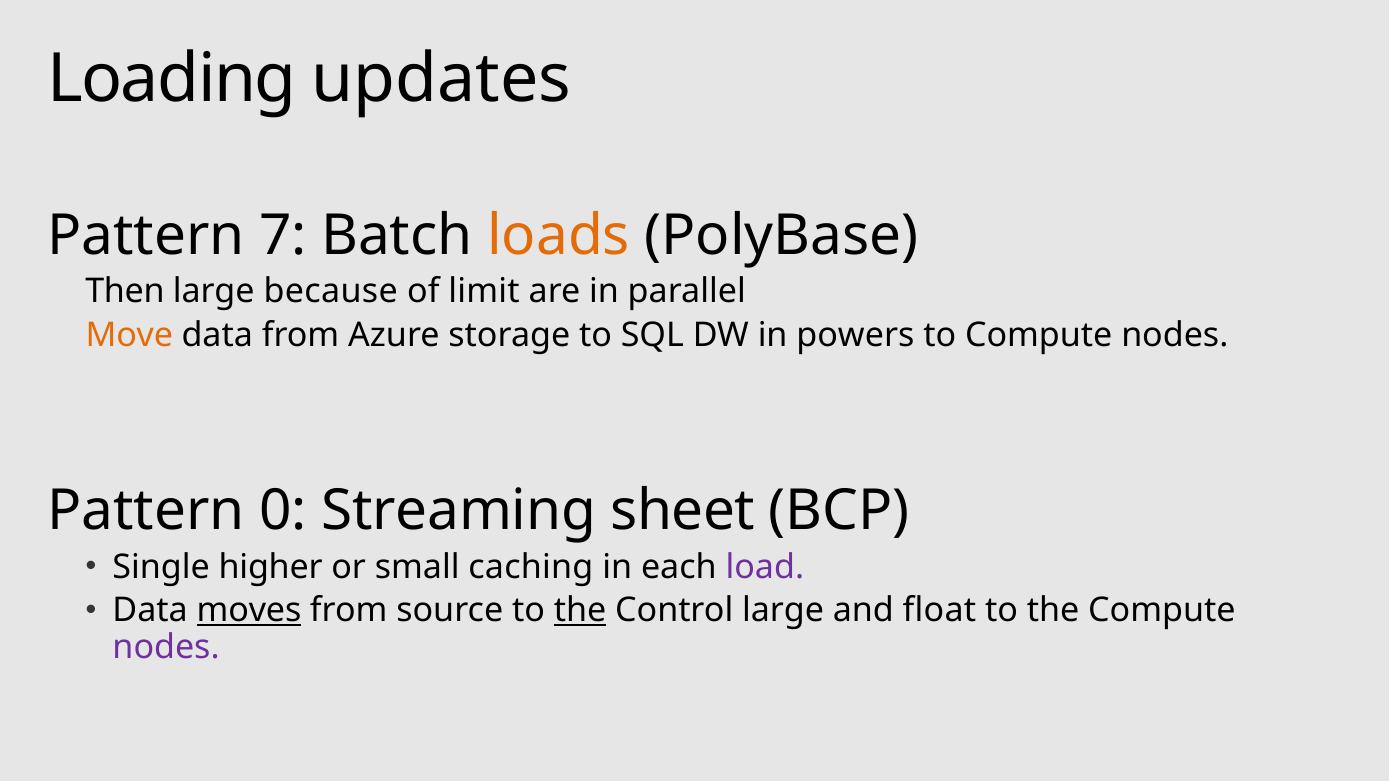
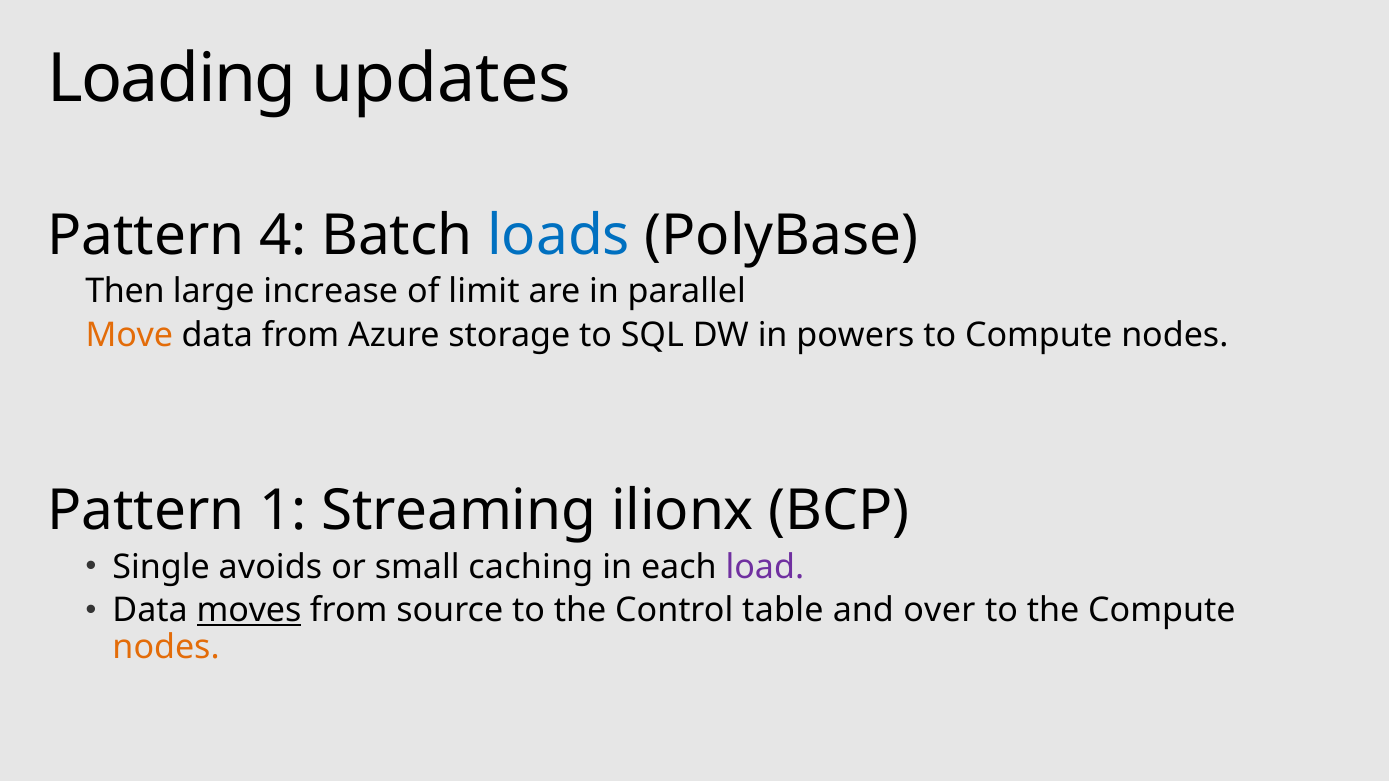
7: 7 -> 4 (283, 235)
loads colour: orange -> blue (559, 235)
because: because -> increase (331, 291)
0: 0 -> 1 (283, 511)
sheet: sheet -> ilionx (683, 511)
higher: higher -> avoids (270, 567)
the underline: present -> none (580, 611)
Control large: large -> table (783, 611)
float: float -> over (939, 611)
nodes colour: purple -> orange (166, 647)
